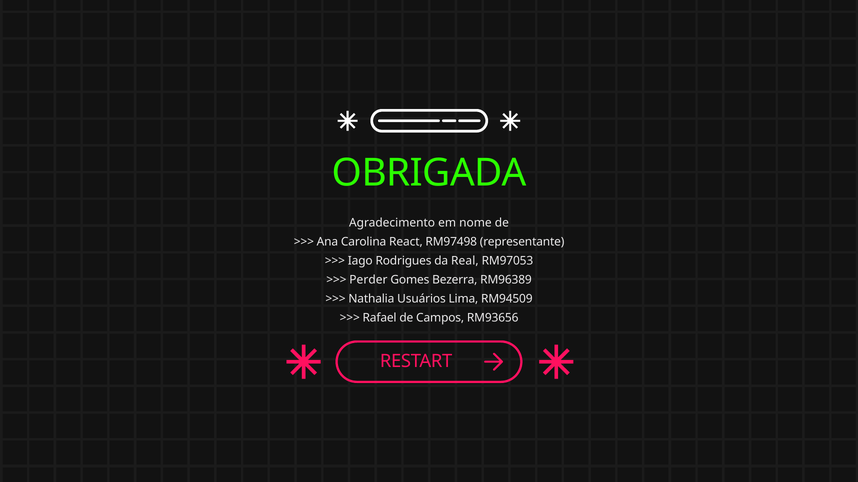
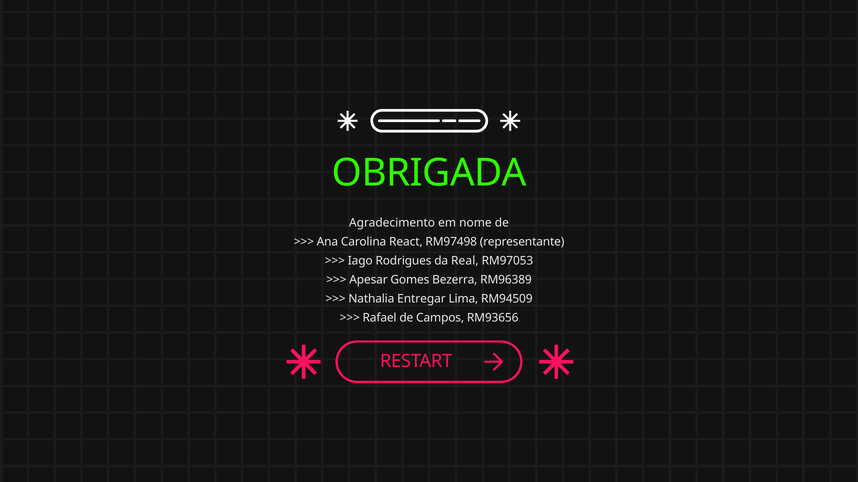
Perder: Perder -> Apesar (369, 280)
Usuários: Usuários -> Entregar (421, 299)
